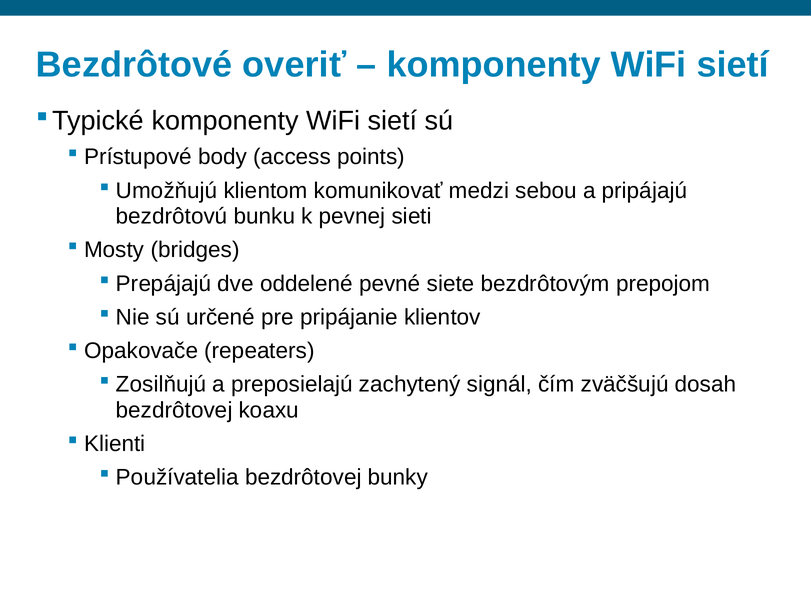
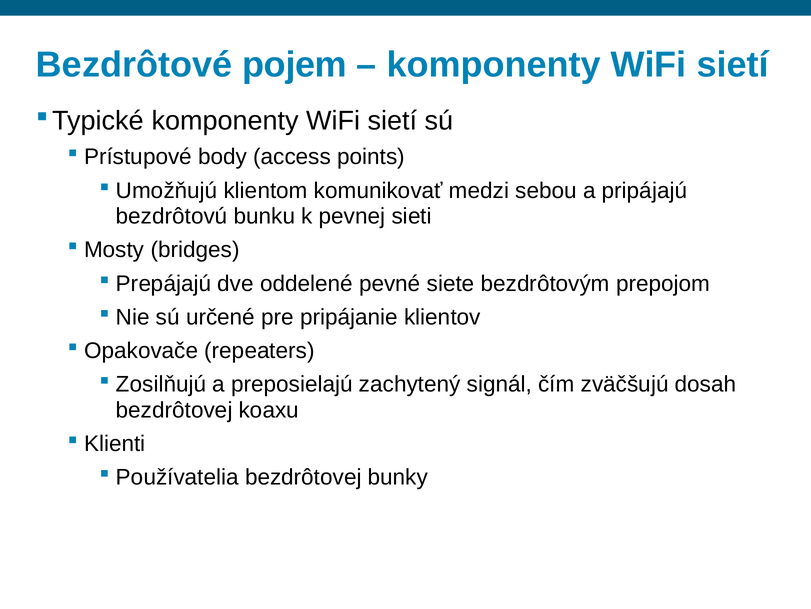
overiť: overiť -> pojem (295, 65)
